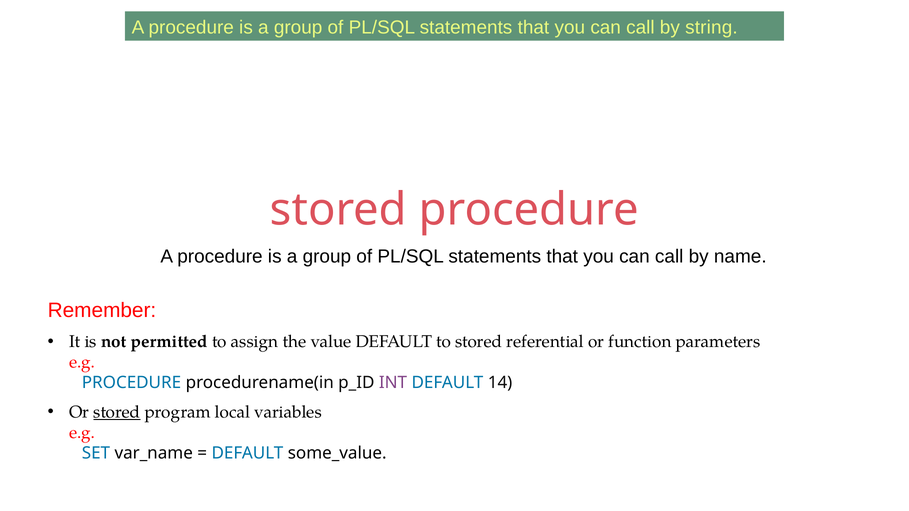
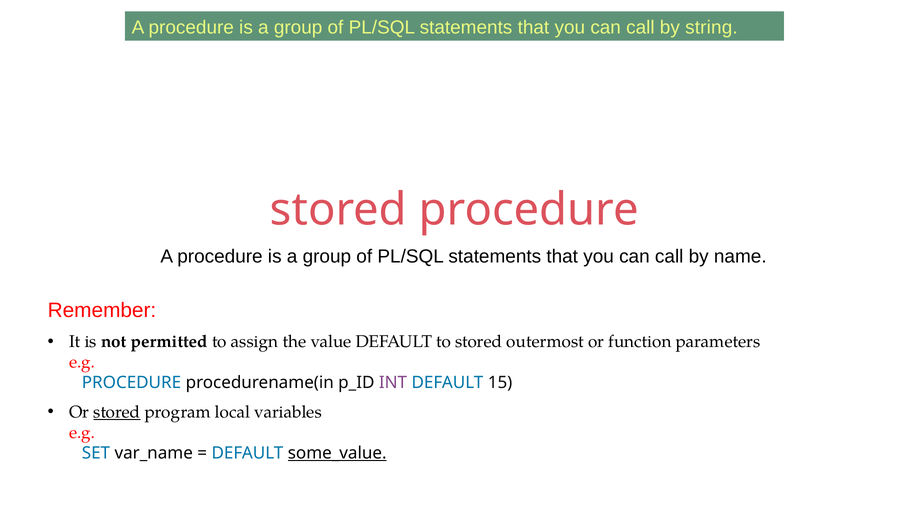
referential: referential -> outermost (545, 342)
14: 14 -> 15 (500, 383)
some_value underline: none -> present (337, 453)
